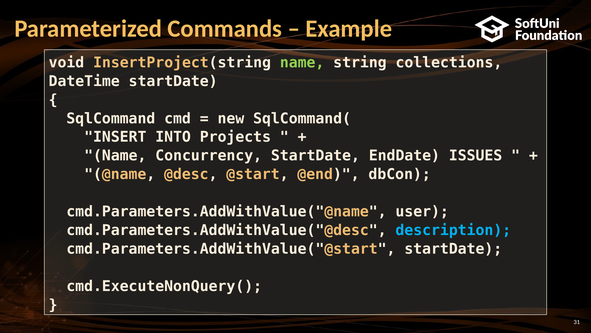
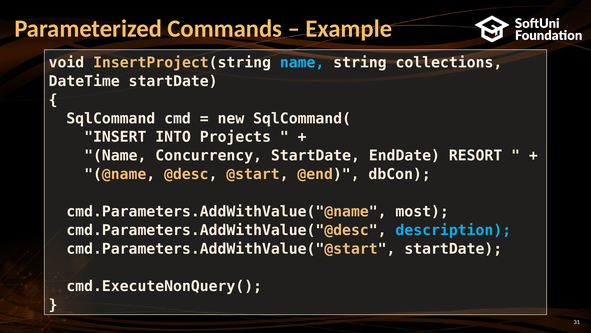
name colour: light green -> light blue (302, 62)
ISSUES: ISSUES -> RESORT (476, 155)
user: user -> most (422, 211)
